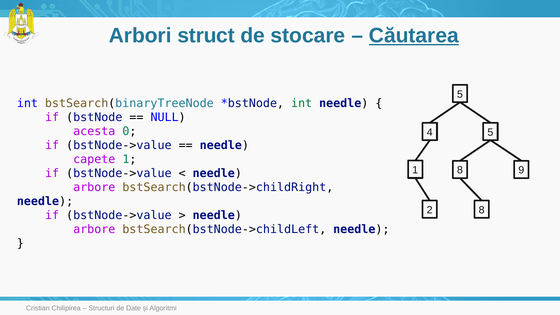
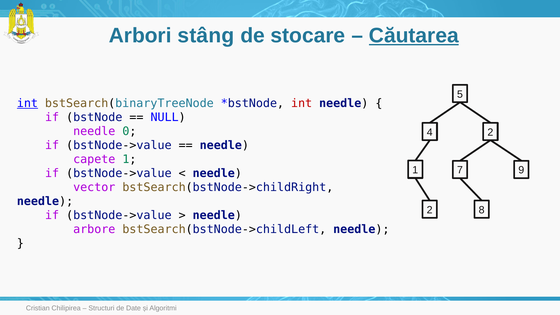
struct: struct -> stâng (206, 36)
int underline: none -> present (27, 103)
int colour: green -> red (302, 103)
acesta: acesta -> needle (94, 131)
4 5: 5 -> 2 (490, 132)
1 8: 8 -> 7 (460, 170)
arbore: arbore -> vector (94, 187)
